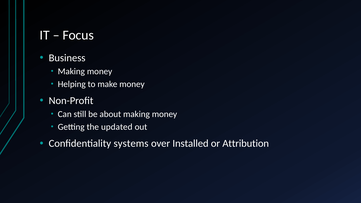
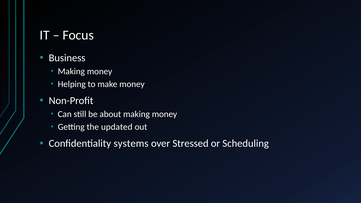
Installed: Installed -> Stressed (191, 144)
Attribution: Attribution -> Scheduling (246, 144)
